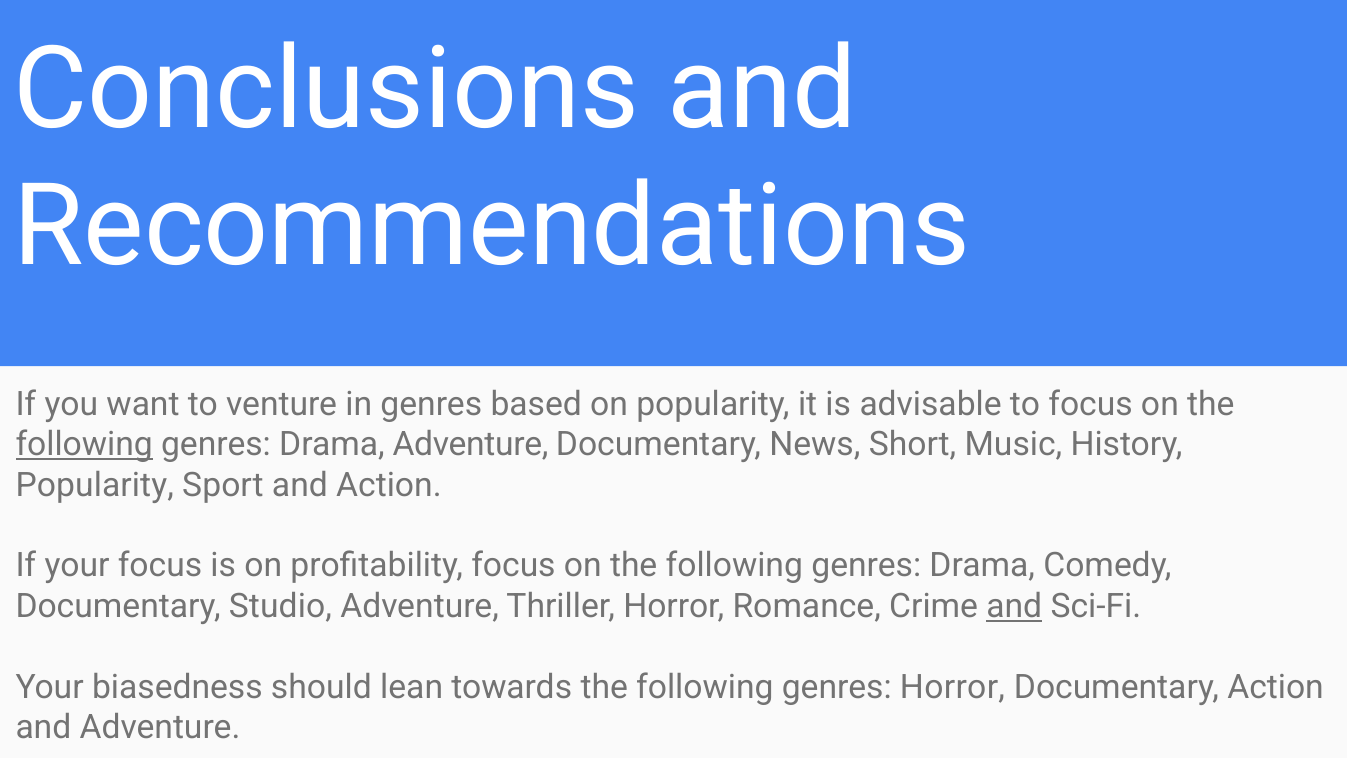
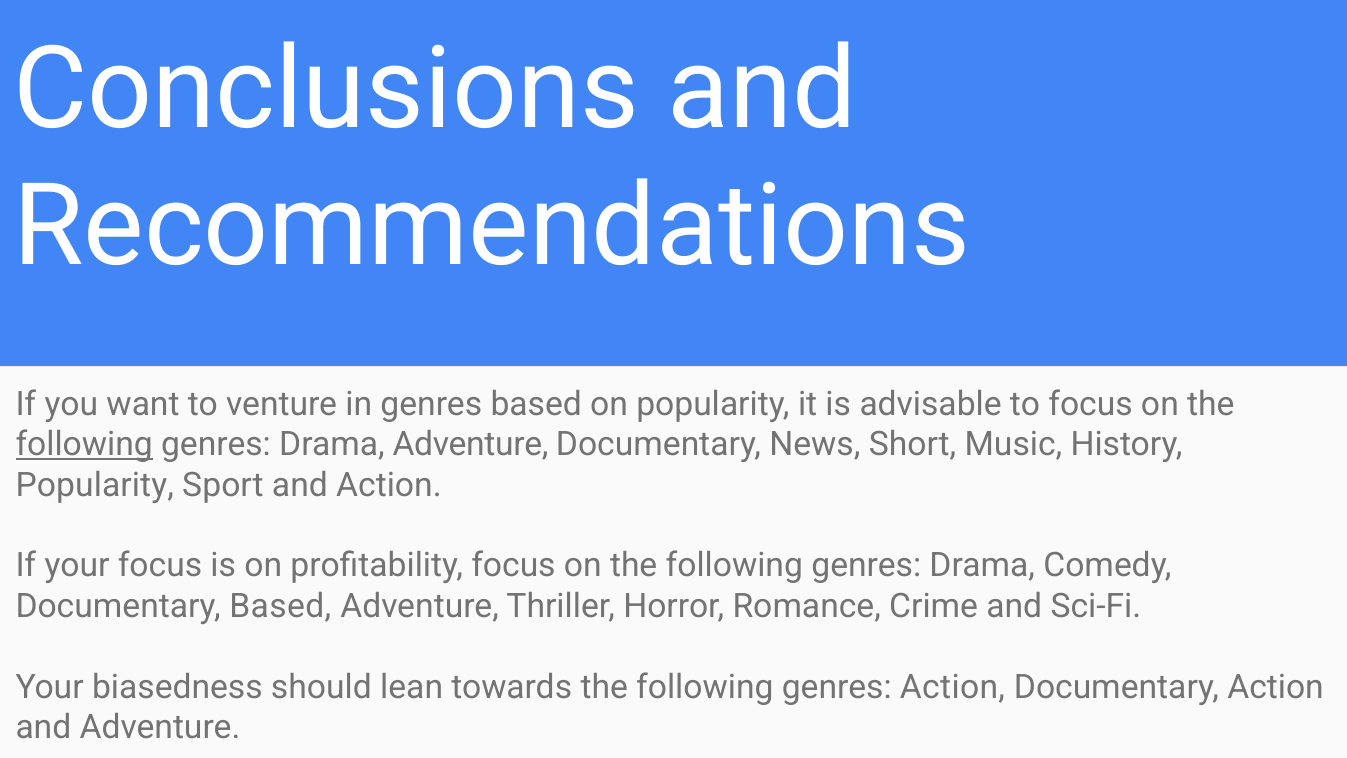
Documentary Studio: Studio -> Based (280, 606)
and underline: present -> none (1014, 606)
genres Horror: Horror -> Action (953, 687)
